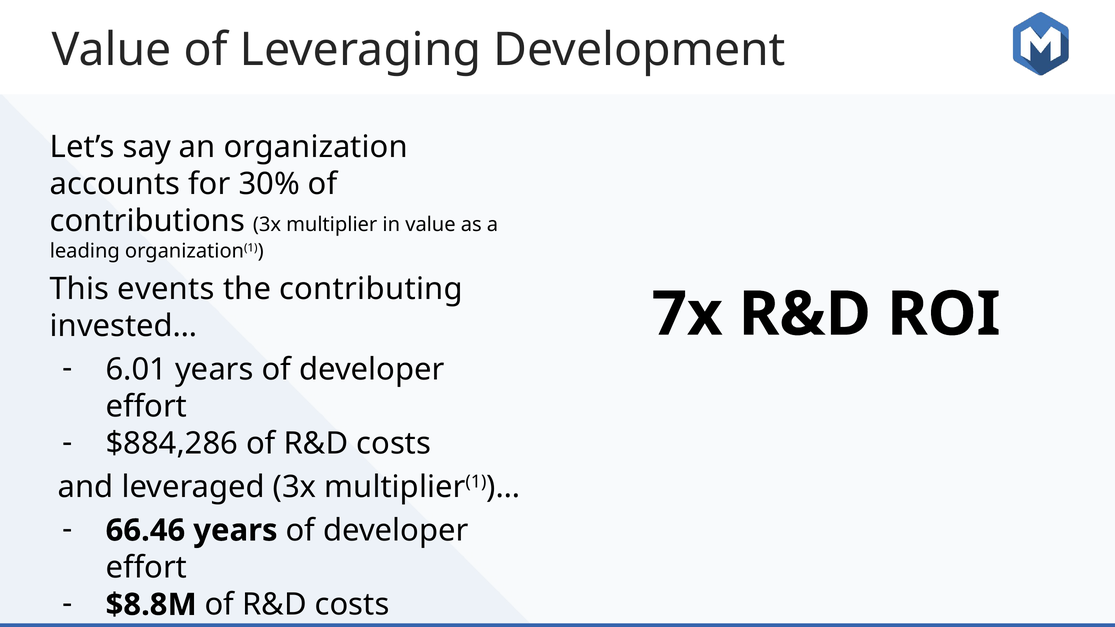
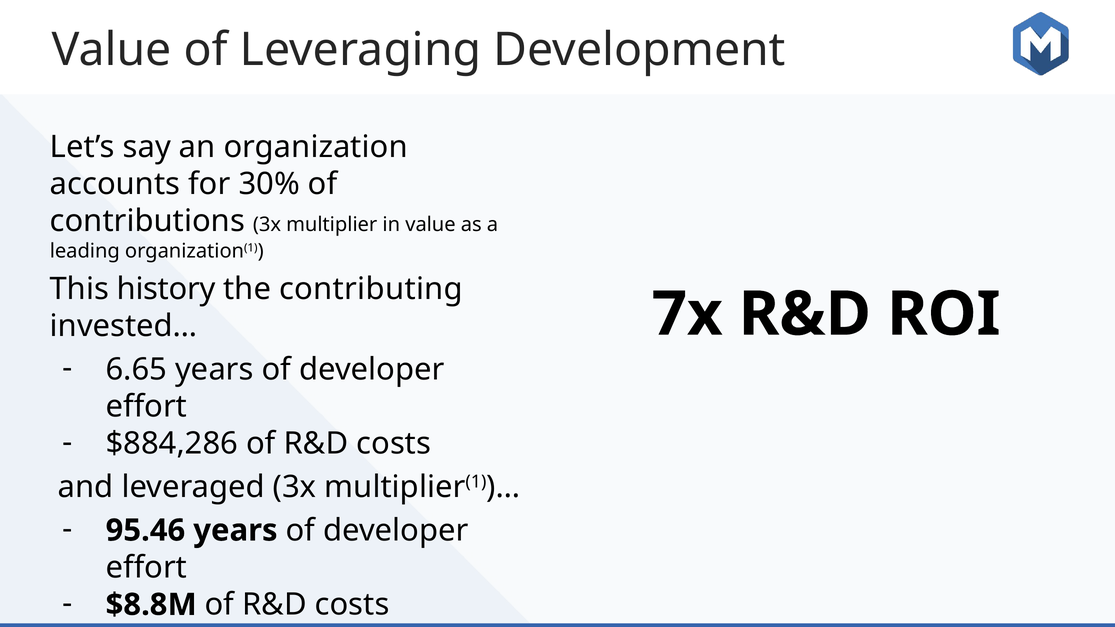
events: events -> history (166, 289)
6.01: 6.01 -> 6.65 (136, 369)
66.46: 66.46 -> 95.46 (145, 531)
